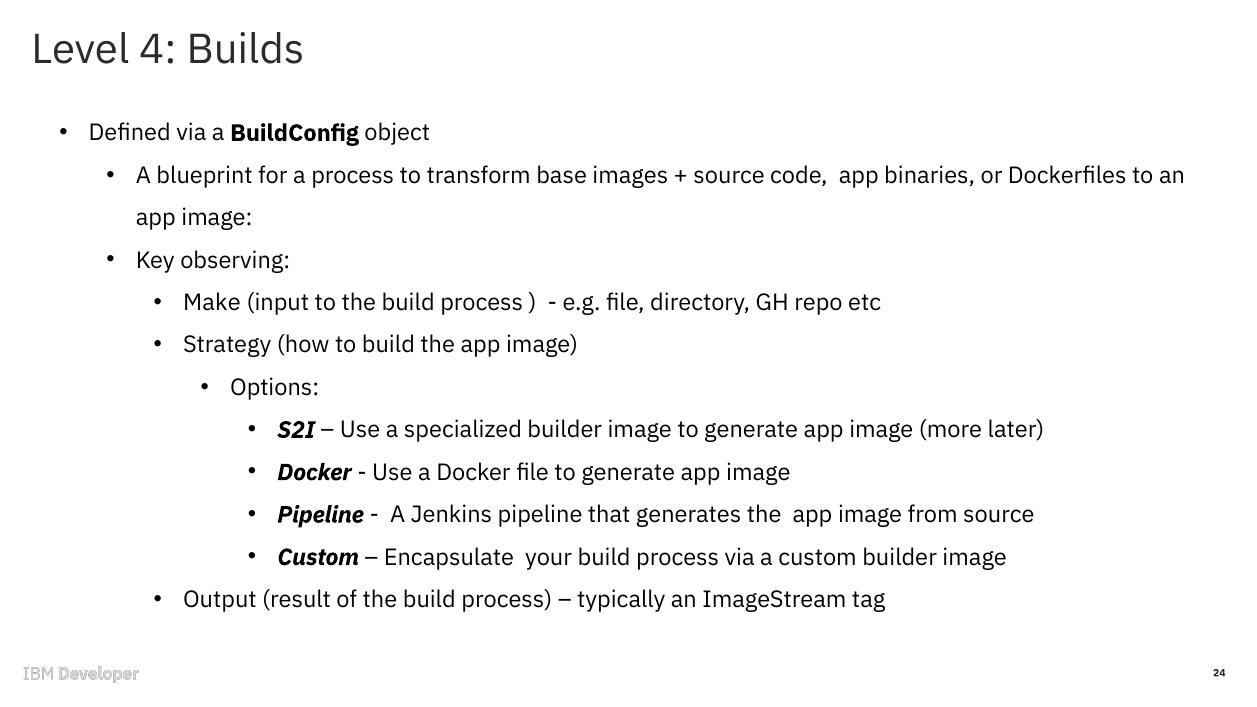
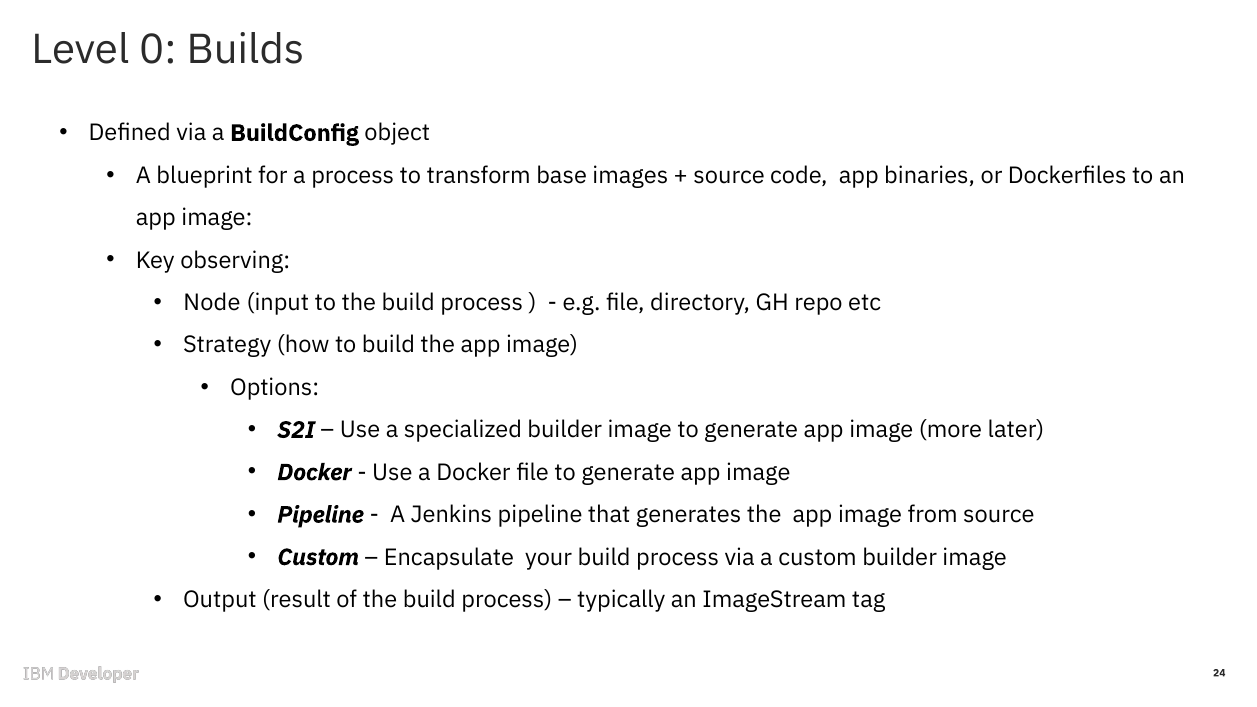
4: 4 -> 0 (158, 50)
Make: Make -> Node (212, 303)
